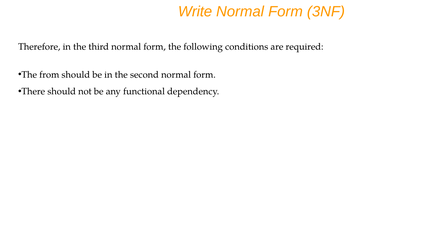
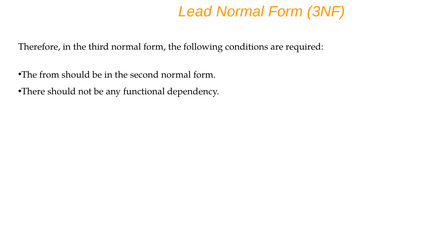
Write: Write -> Lead (195, 12)
